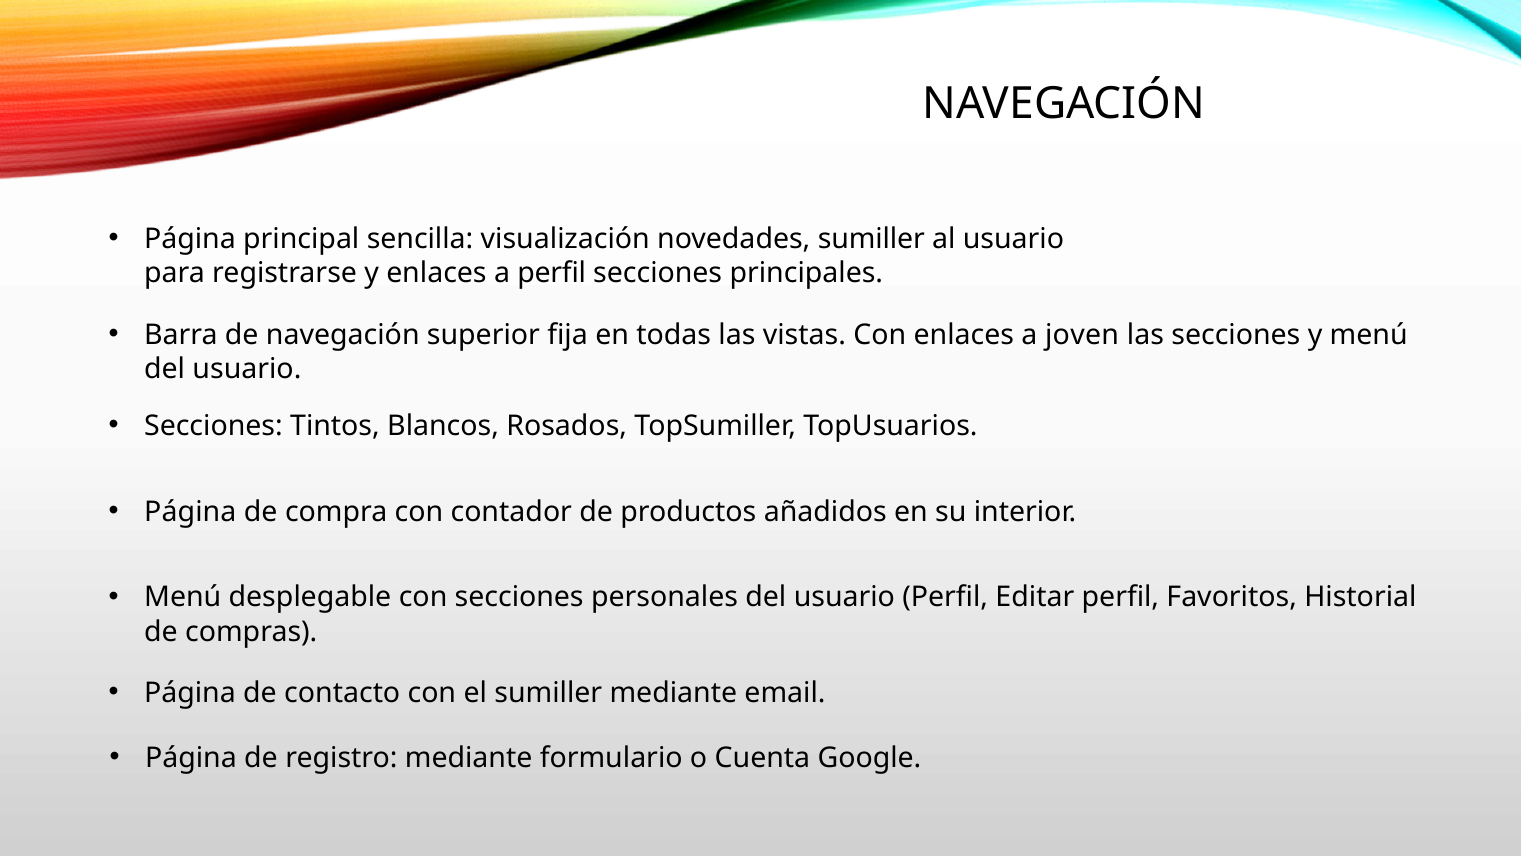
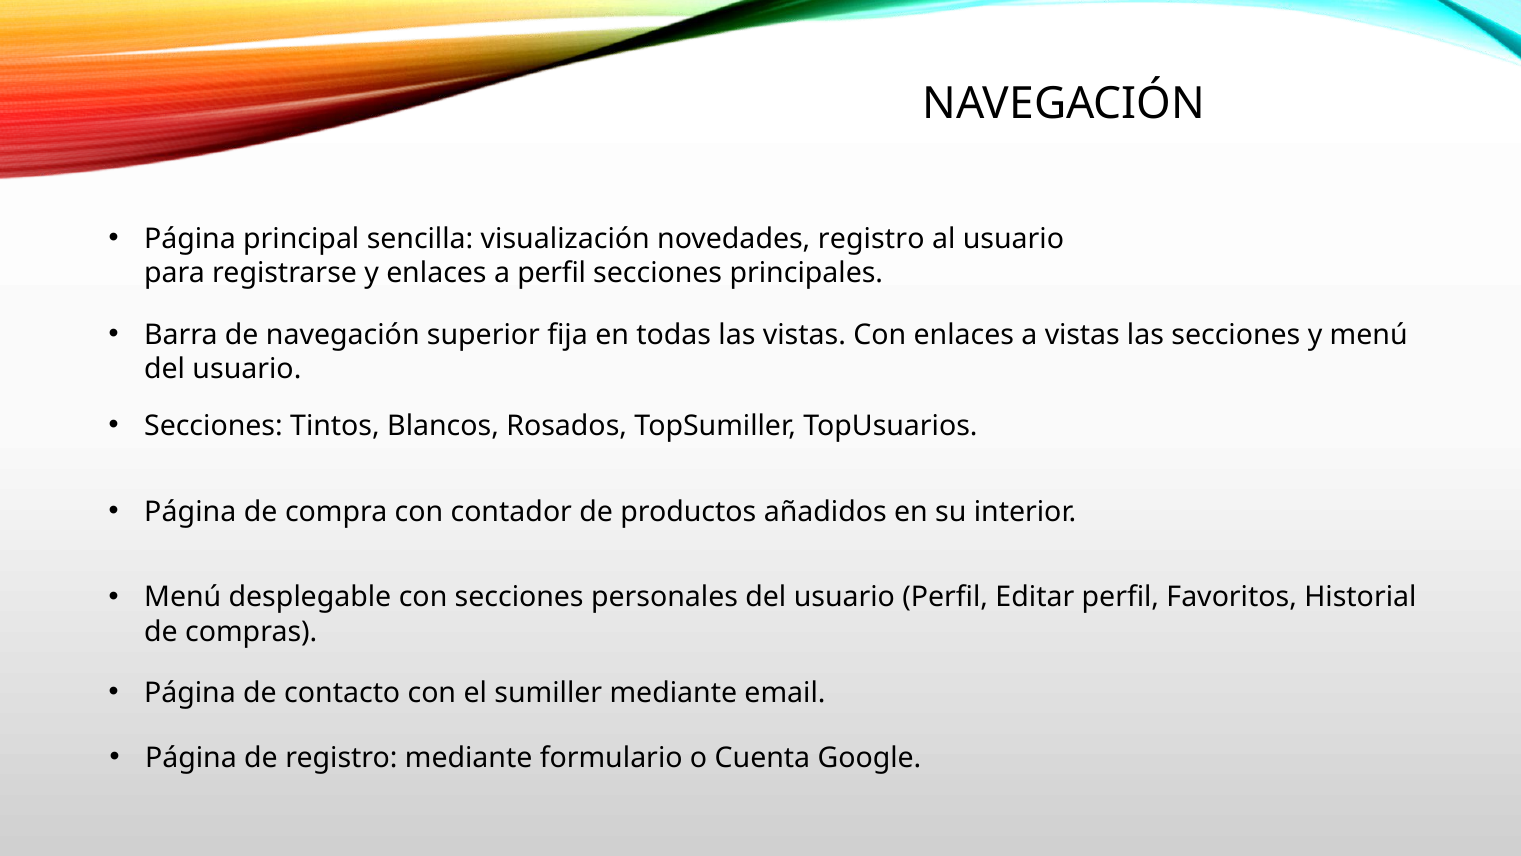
novedades sumiller: sumiller -> registro (871, 239)
a joven: joven -> vistas (1082, 334)
